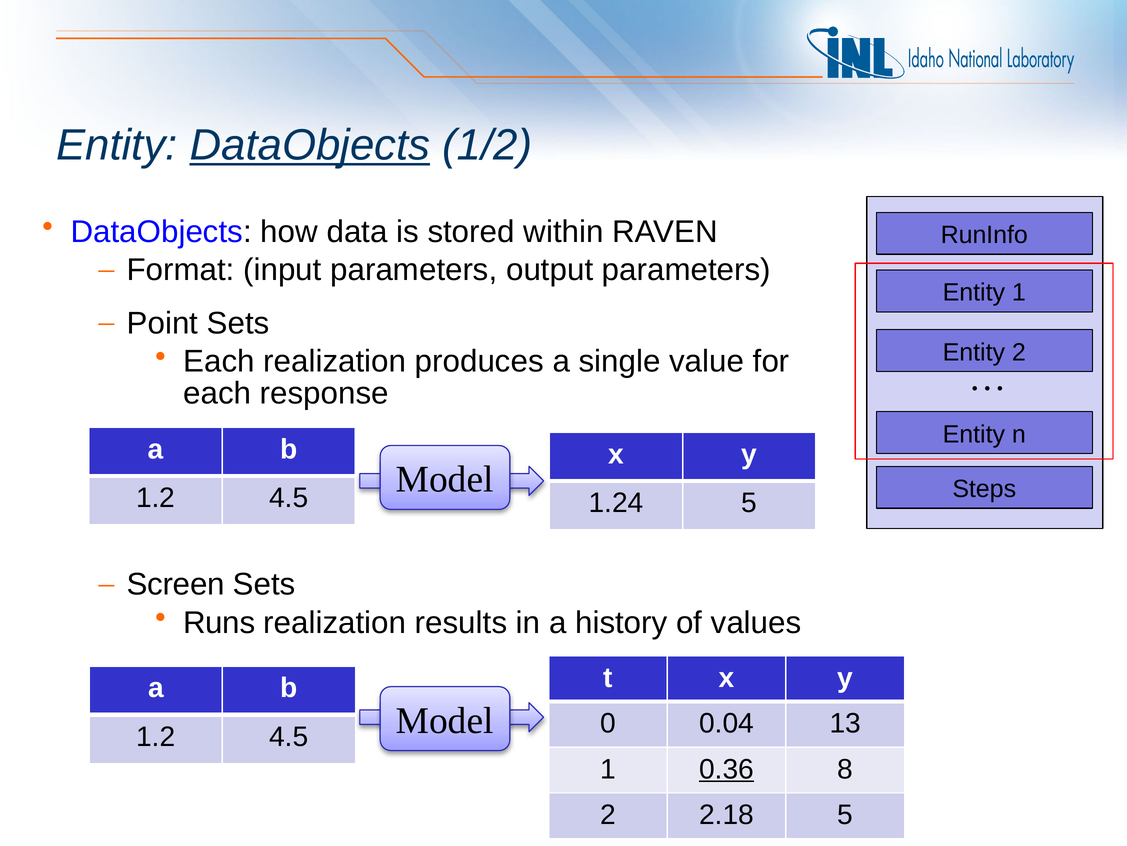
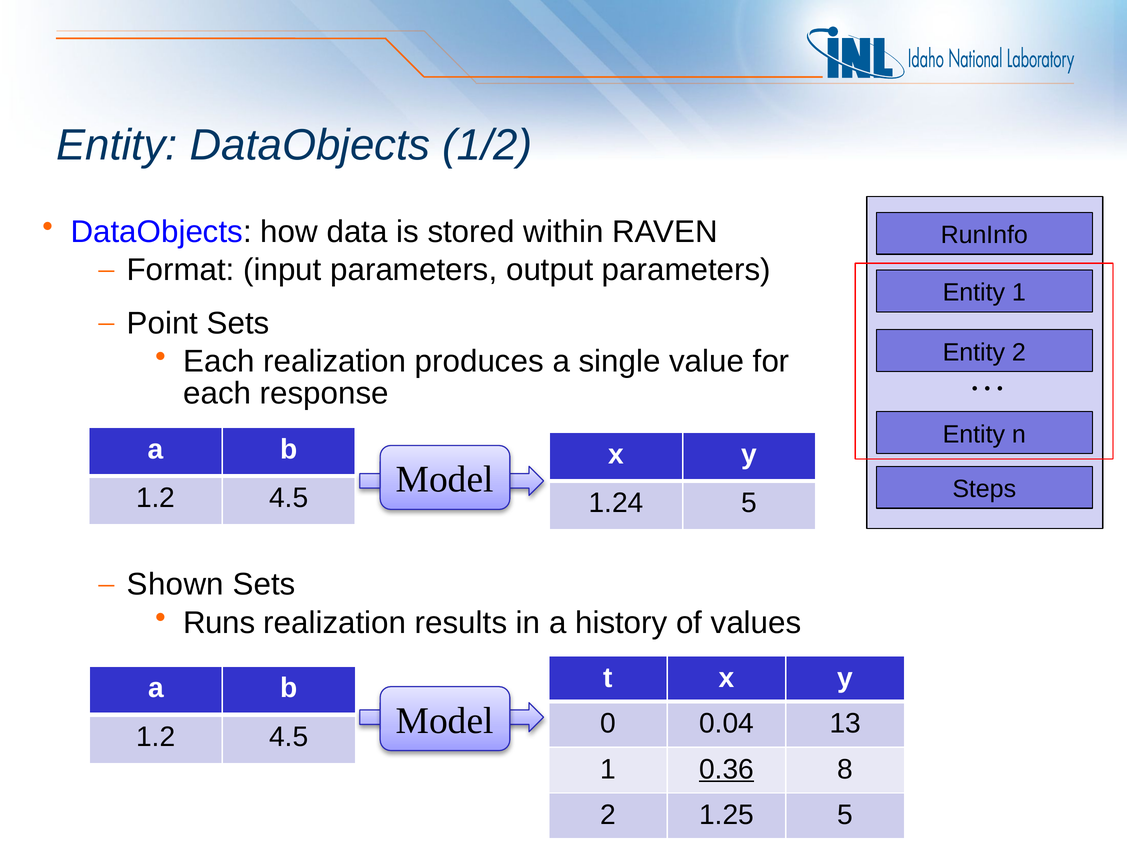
DataObjects underline: present -> none (310, 145)
Screen: Screen -> Shown (175, 584)
2.18: 2.18 -> 1.25 (727, 814)
